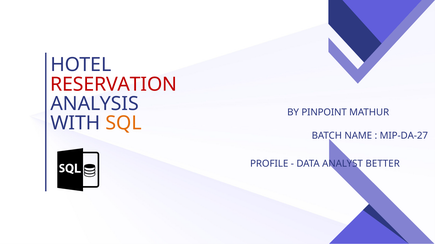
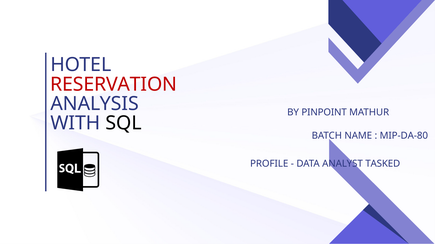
SQL colour: orange -> black (124, 124)
MIP-DA-27: MIP-DA-27 -> MIP-DA-80 (404, 136)
BETTER: BETTER -> TASKED (383, 164)
